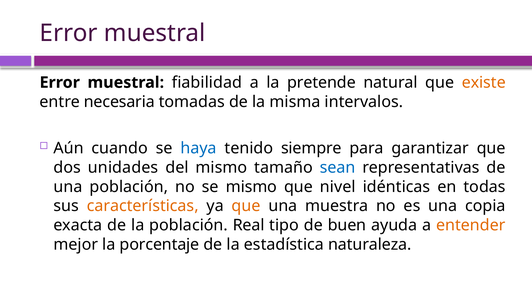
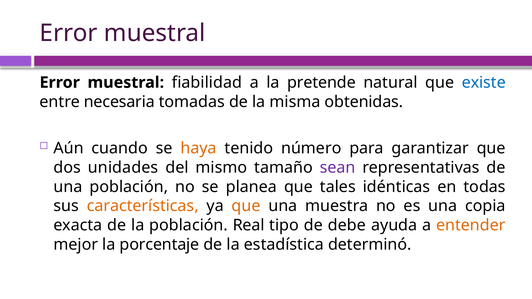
existe colour: orange -> blue (484, 83)
intervalos: intervalos -> obtenidas (364, 102)
haya colour: blue -> orange (199, 148)
siempre: siempre -> número (311, 148)
sean colour: blue -> purple (338, 168)
se mismo: mismo -> planea (251, 187)
nivel: nivel -> tales (338, 187)
buen: buen -> debe (347, 225)
naturaleza: naturaleza -> determinó (370, 245)
